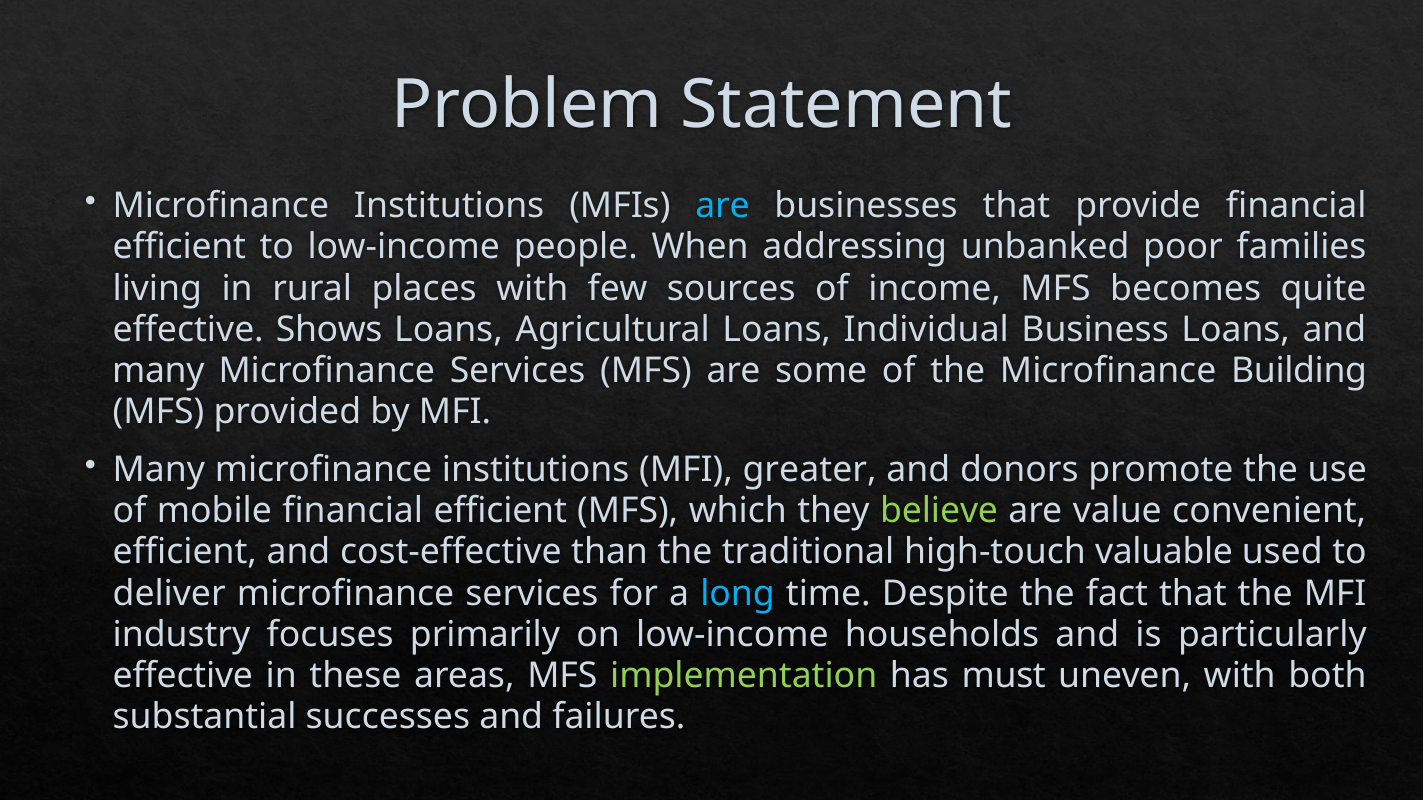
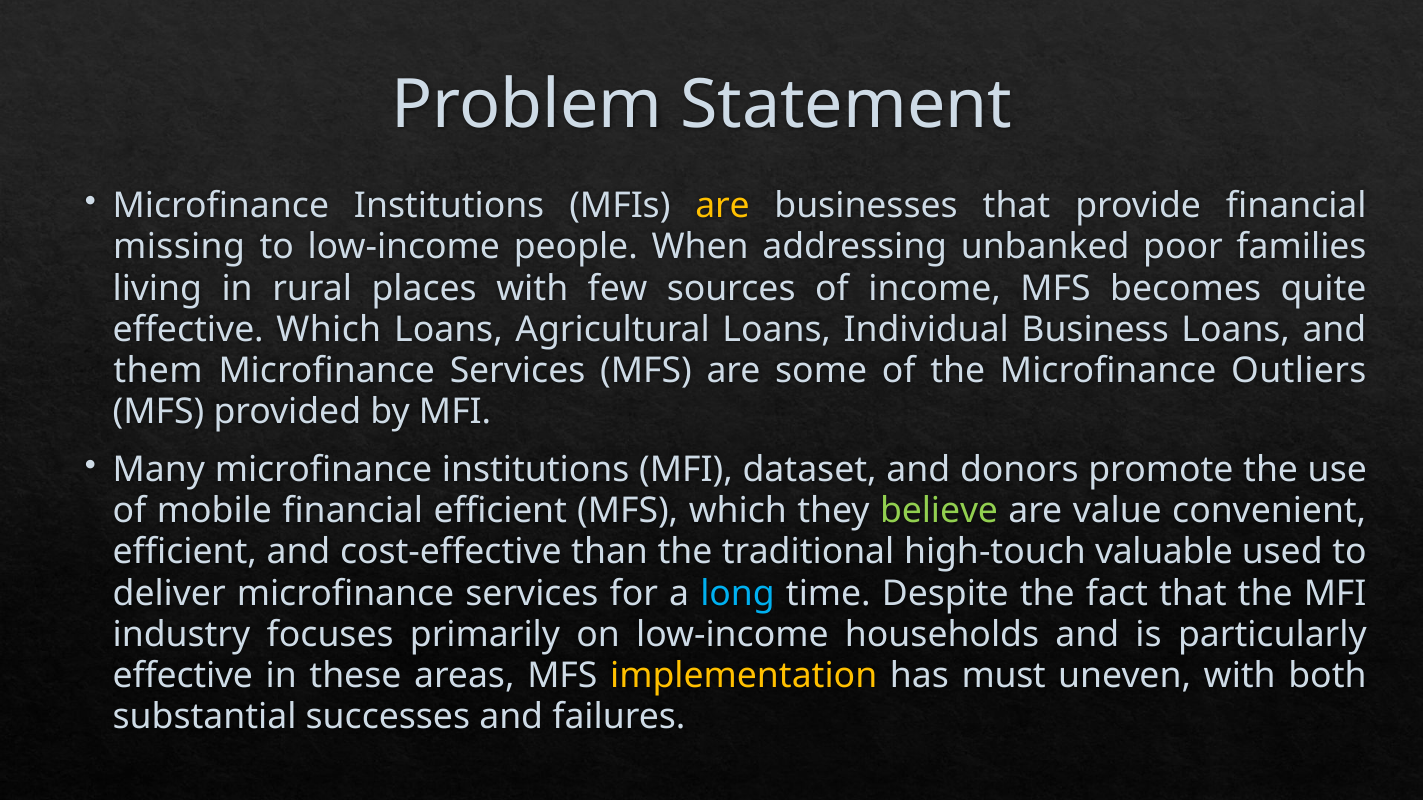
are colour: light blue -> yellow (723, 206)
efficient: efficient -> missing (179, 247)
effective Shows: Shows -> Which (329, 330)
many: many -> them (158, 371)
Building: Building -> Outliers (1299, 371)
greater: greater -> dataset (810, 470)
implementation colour: light green -> yellow (744, 676)
